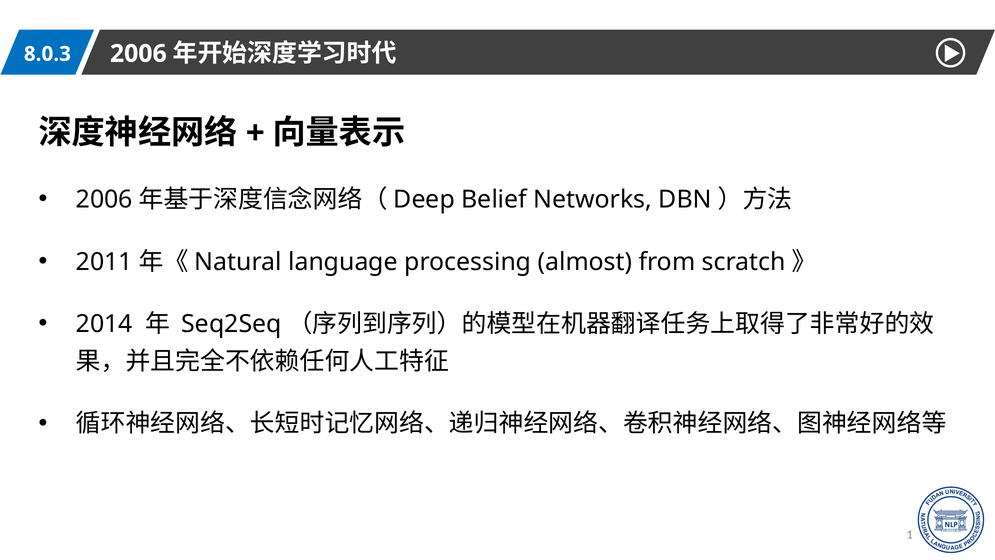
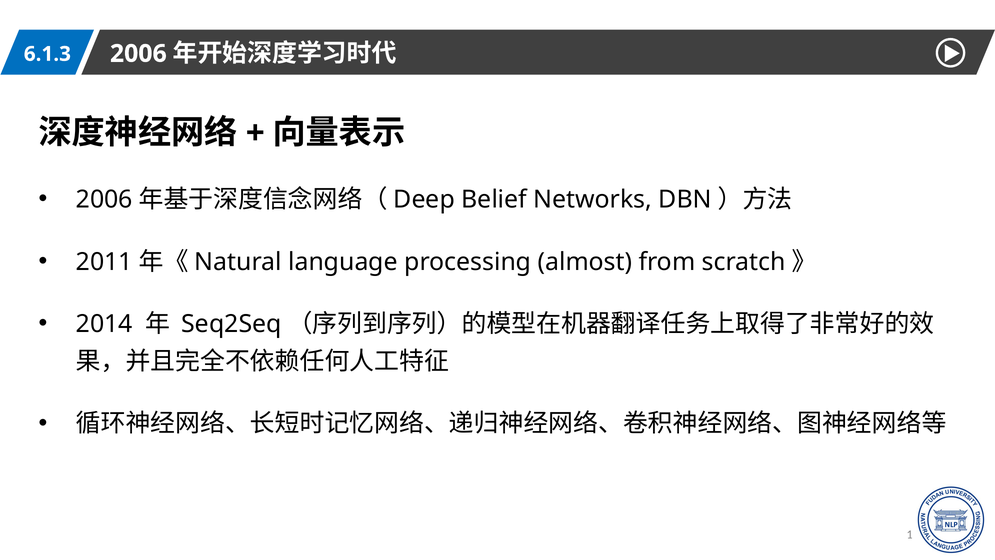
8.0.3: 8.0.3 -> 6.1.3 (47, 54)
